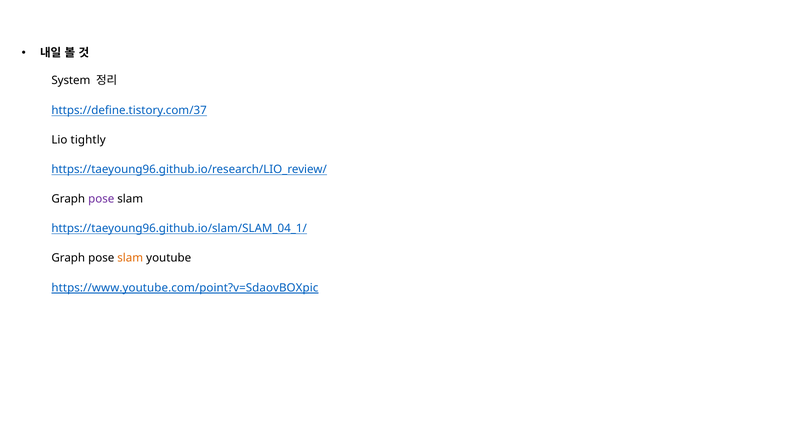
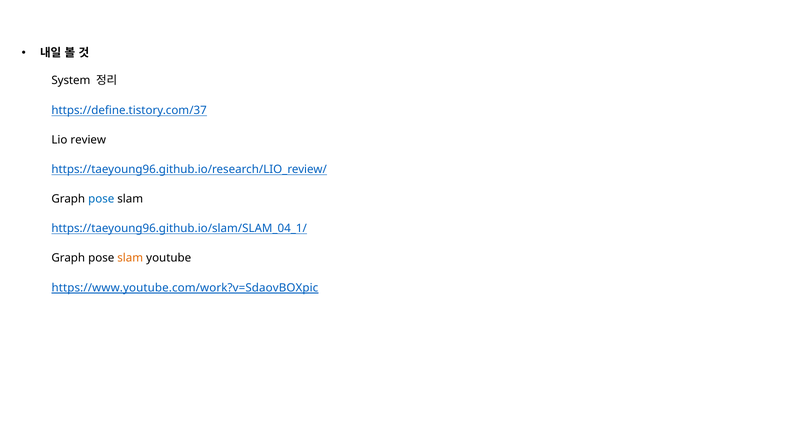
tightly: tightly -> review (88, 140)
pose colour: purple -> blue (101, 199)
https://www.youtube.com/point?v=SdaovBOXpic: https://www.youtube.com/point?v=SdaovBOXpic -> https://www.youtube.com/work?v=SdaovBOXpic (185, 288)
